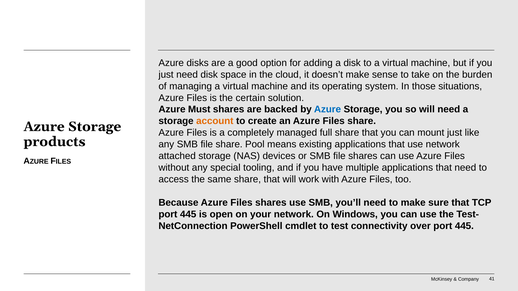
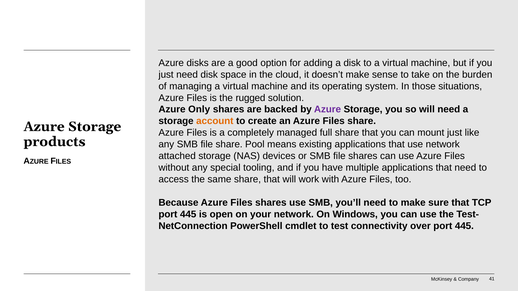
certain: certain -> rugged (250, 98)
Must: Must -> Only (199, 110)
Azure colour: blue -> purple (327, 110)
